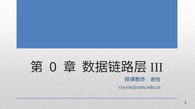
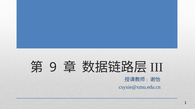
0: 0 -> 9 (53, 68)
